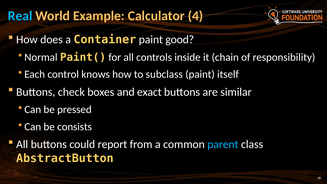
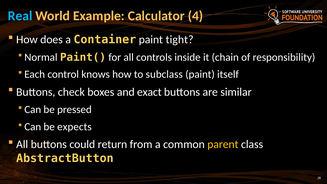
good: good -> tight (180, 40)
consists: consists -> expects (74, 127)
report: report -> return (112, 144)
parent colour: light blue -> yellow (223, 144)
